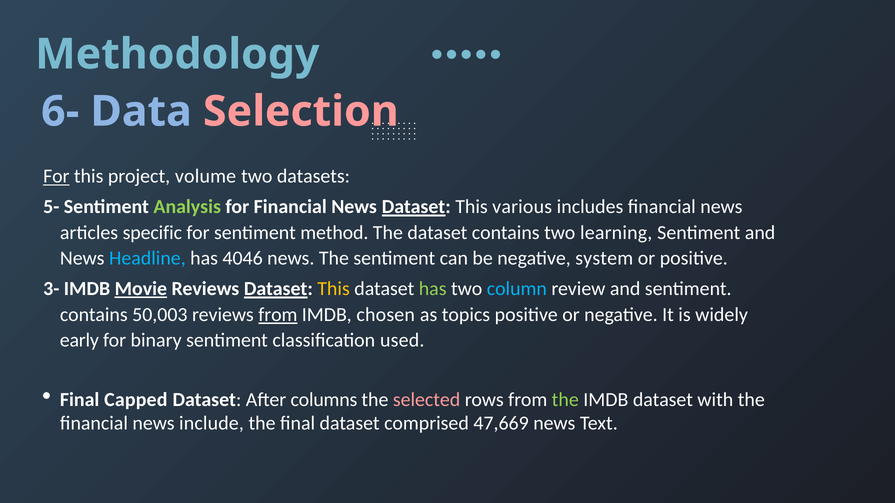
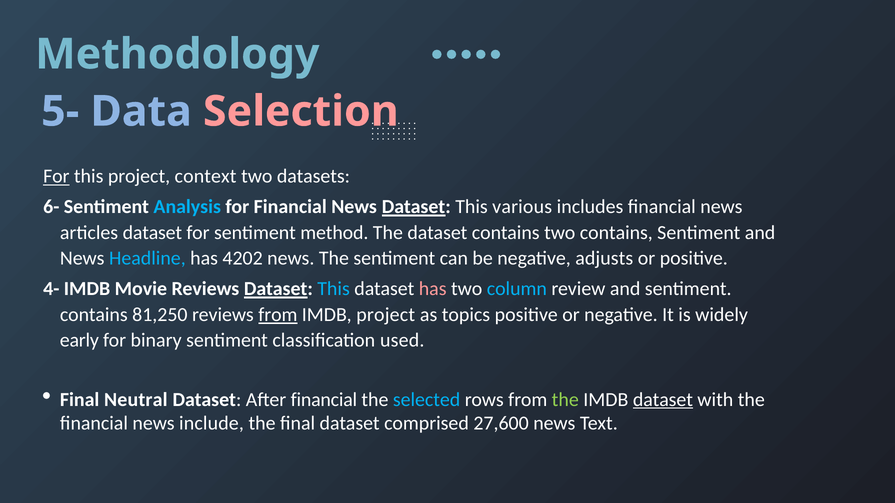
6-: 6- -> 5- (60, 112)
volume: volume -> context (206, 176)
5-: 5- -> 6- (51, 207)
Analysis colour: light green -> light blue (187, 207)
articles specific: specific -> dataset (152, 233)
two learning: learning -> contains (616, 233)
4046: 4046 -> 4202 (243, 259)
system: system -> adjusts (604, 259)
3-: 3- -> 4- (51, 289)
Movie underline: present -> none (141, 289)
This colour: yellow -> light blue (334, 289)
has colour: light green -> pink (433, 289)
50,003: 50,003 -> 81,250 (160, 315)
IMDB chosen: chosen -> project (386, 315)
Capped: Capped -> Neutral (136, 400)
After columns: columns -> financial (324, 400)
selected colour: pink -> light blue (427, 400)
dataset underline: none -> present (663, 400)
47,669: 47,669 -> 27,600 (501, 424)
